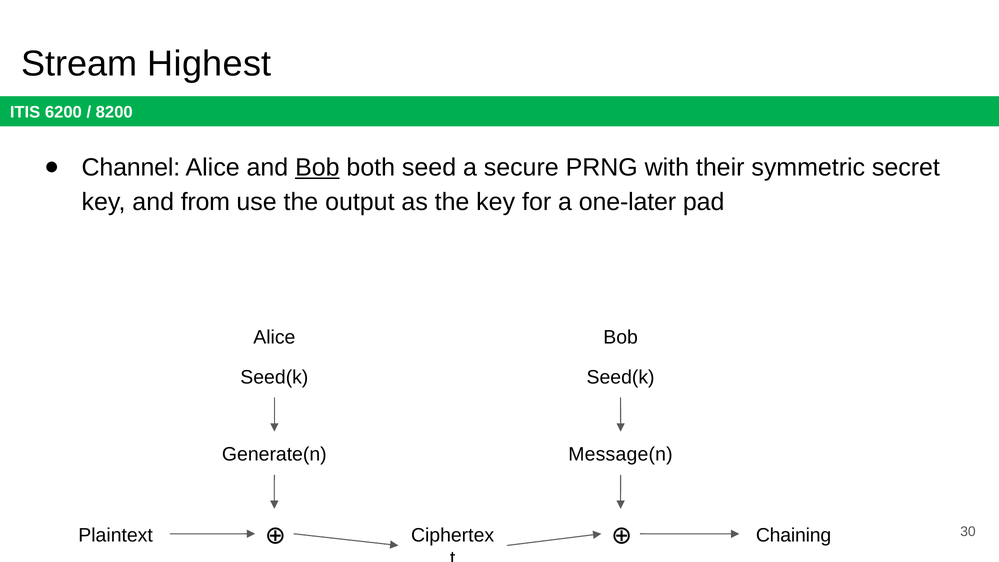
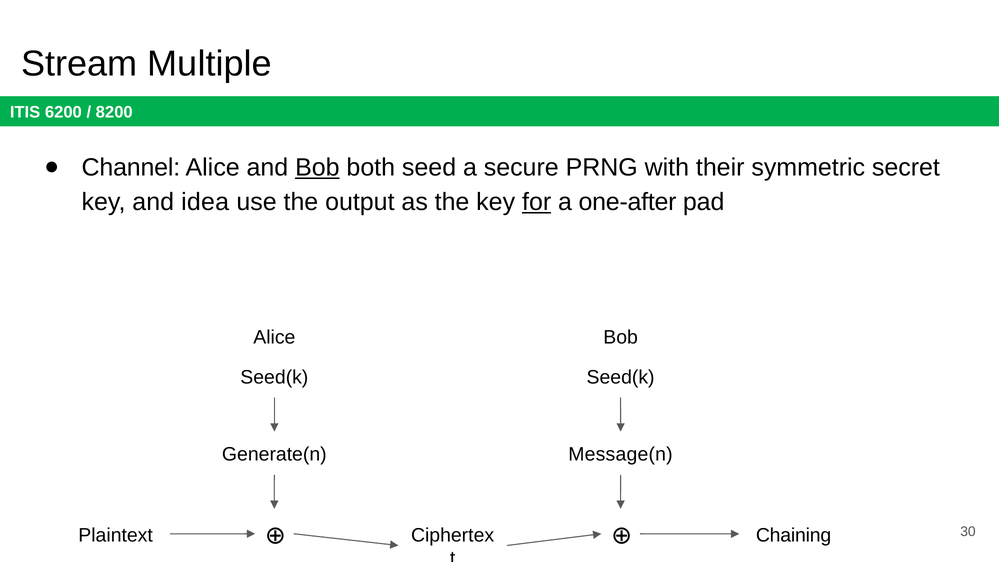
Highest: Highest -> Multiple (210, 64)
from: from -> idea (205, 202)
for underline: none -> present (537, 202)
one-later: one-later -> one-after (628, 202)
